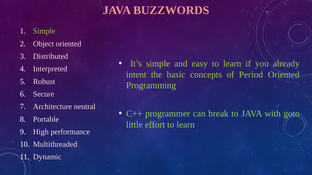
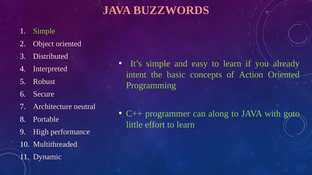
Period: Period -> Action (251, 75)
break: break -> along (218, 114)
